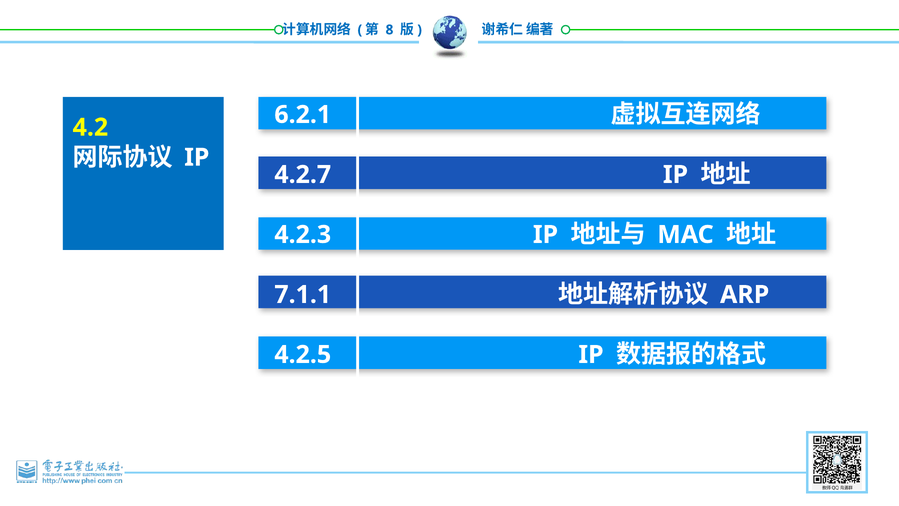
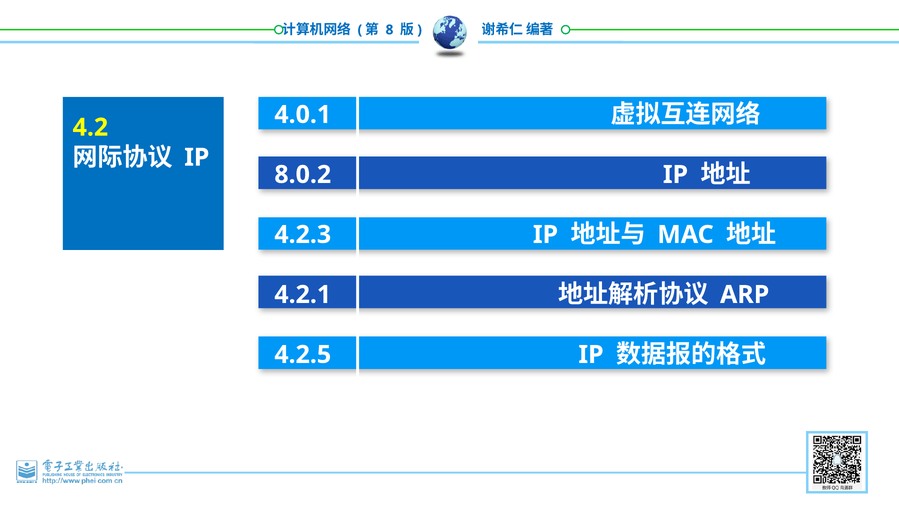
6.2.1: 6.2.1 -> 4.0.1 (303, 115)
4.2.7: 4.2.7 -> 8.0.2 (303, 175)
7.1.1: 7.1.1 -> 4.2.1 (303, 294)
